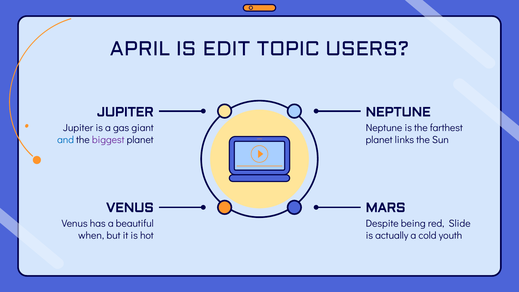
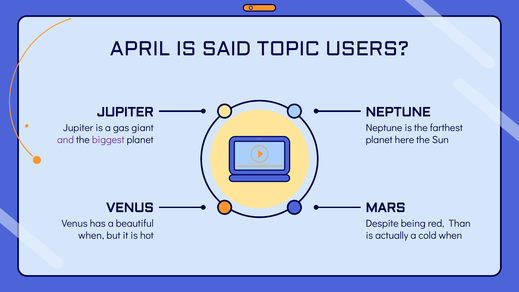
EDIT: EDIT -> SAID (227, 49)
and colour: blue -> purple (66, 140)
links: links -> here (404, 140)
Slide: Slide -> Than (460, 223)
cold youth: youth -> when (450, 236)
